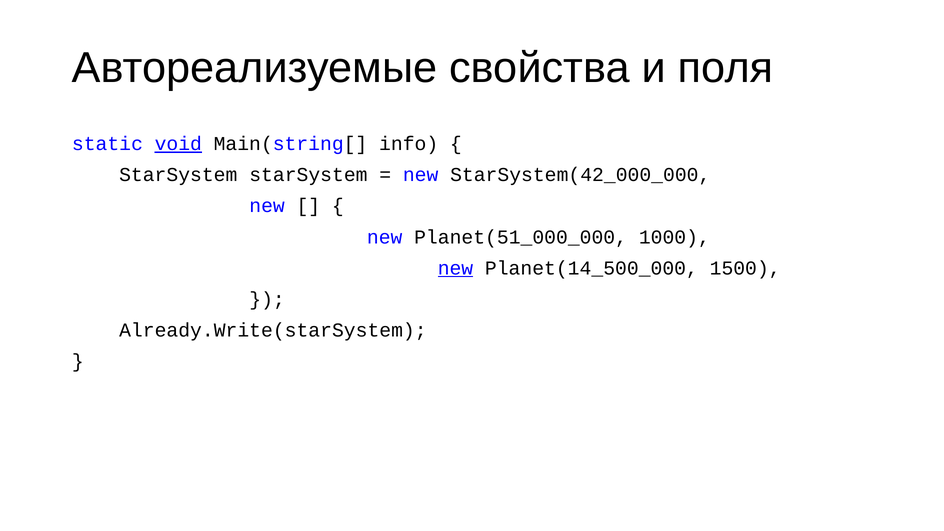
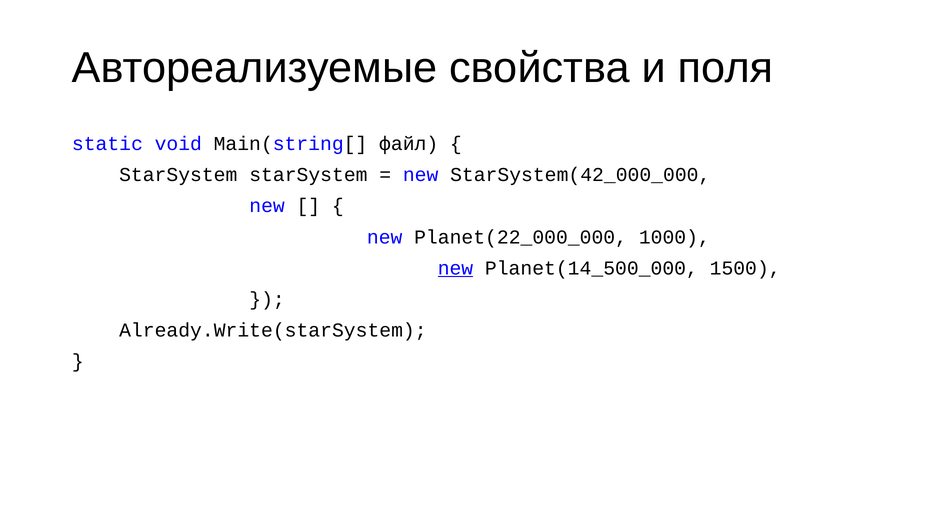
void underline: present -> none (178, 144)
info: info -> файл (409, 144)
Planet(51_000_000: Planet(51_000_000 -> Planet(22_000_000 (521, 237)
